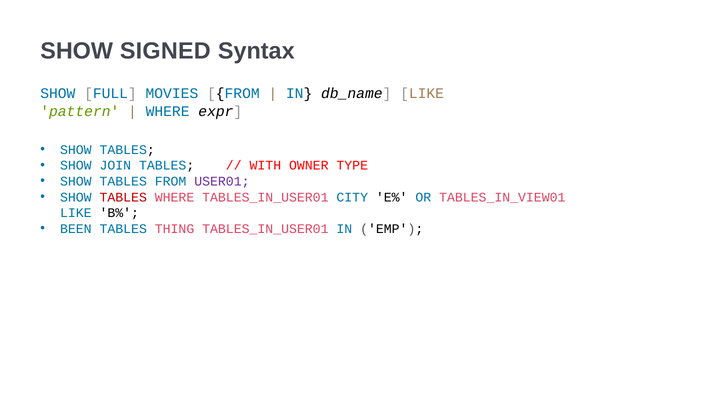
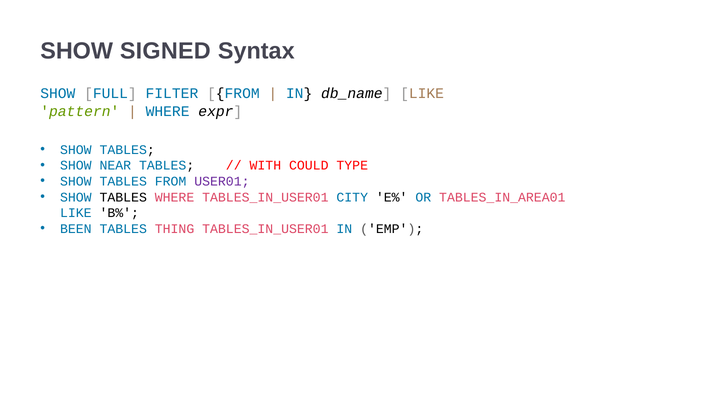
MOVIES: MOVIES -> FILTER (172, 94)
JOIN: JOIN -> NEAR (115, 166)
OWNER: OWNER -> COULD (309, 166)
TABLES colour: red -> black (123, 197)
TABLES_IN_VIEW01: TABLES_IN_VIEW01 -> TABLES_IN_AREA01 (502, 197)
